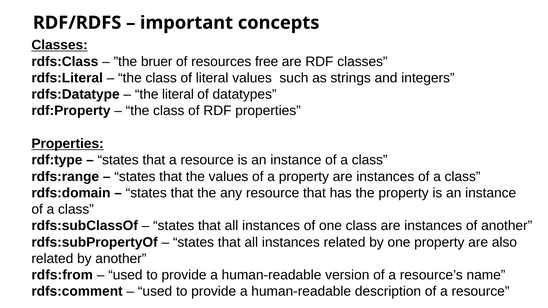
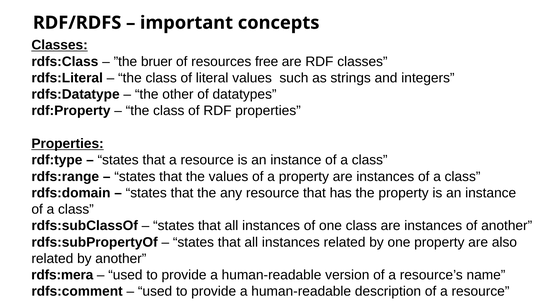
the literal: literal -> other (178, 94)
rdfs:from: rdfs:from -> rdfs:mera (62, 275)
